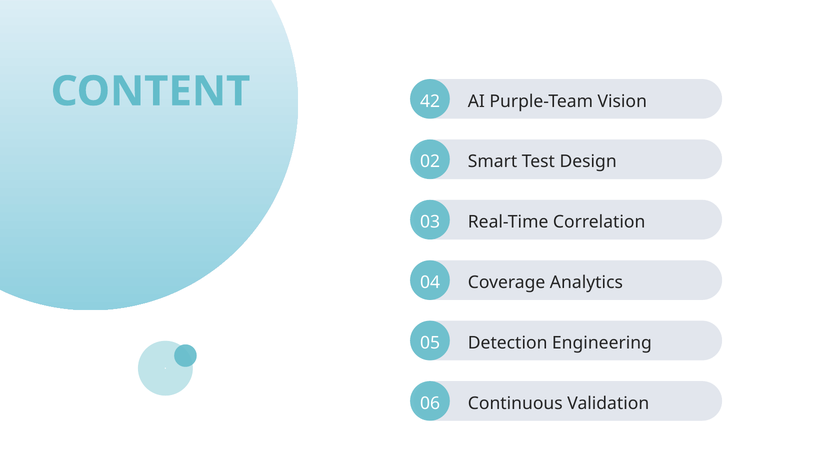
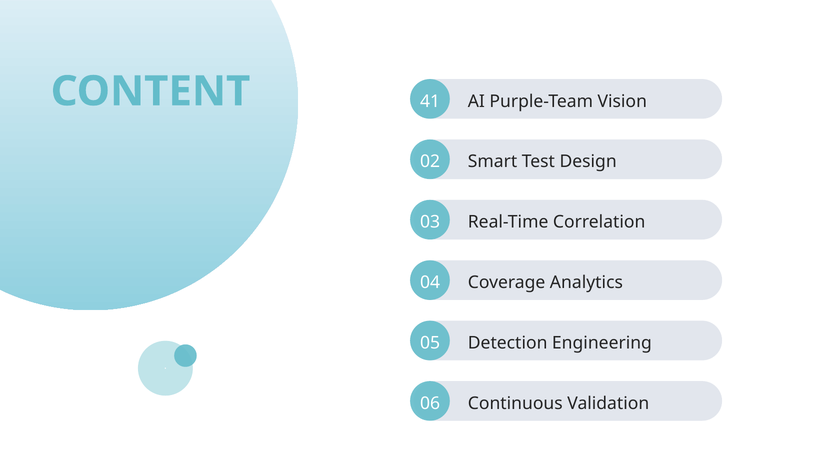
42: 42 -> 41 (430, 101)
